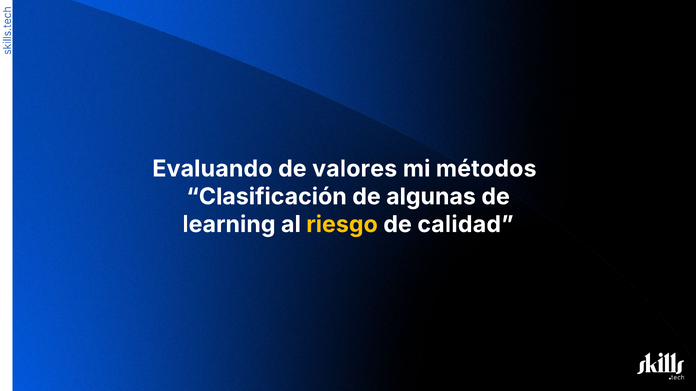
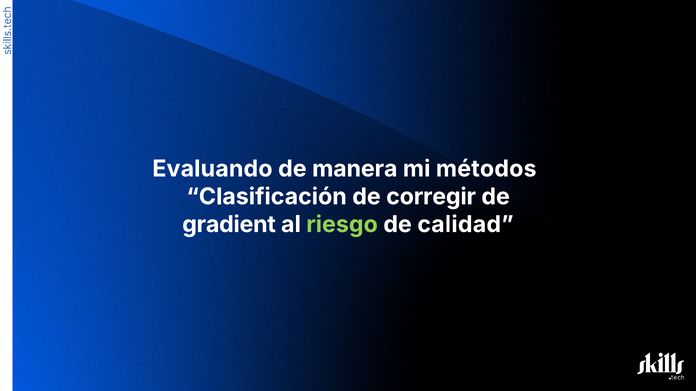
valores: valores -> manera (355, 169)
algunas: algunas -> corregir (431, 197)
learning: learning -> gradient (229, 225)
riesgo colour: yellow -> light green (342, 225)
